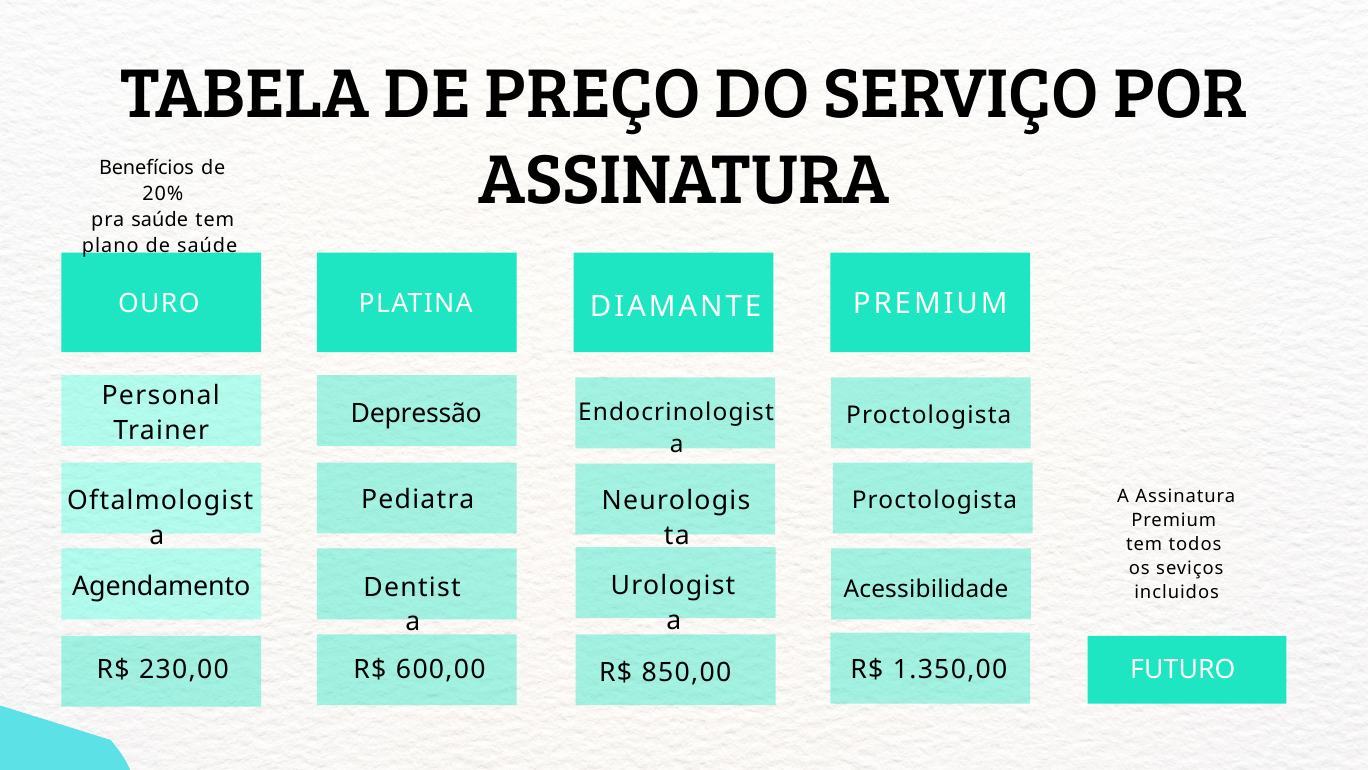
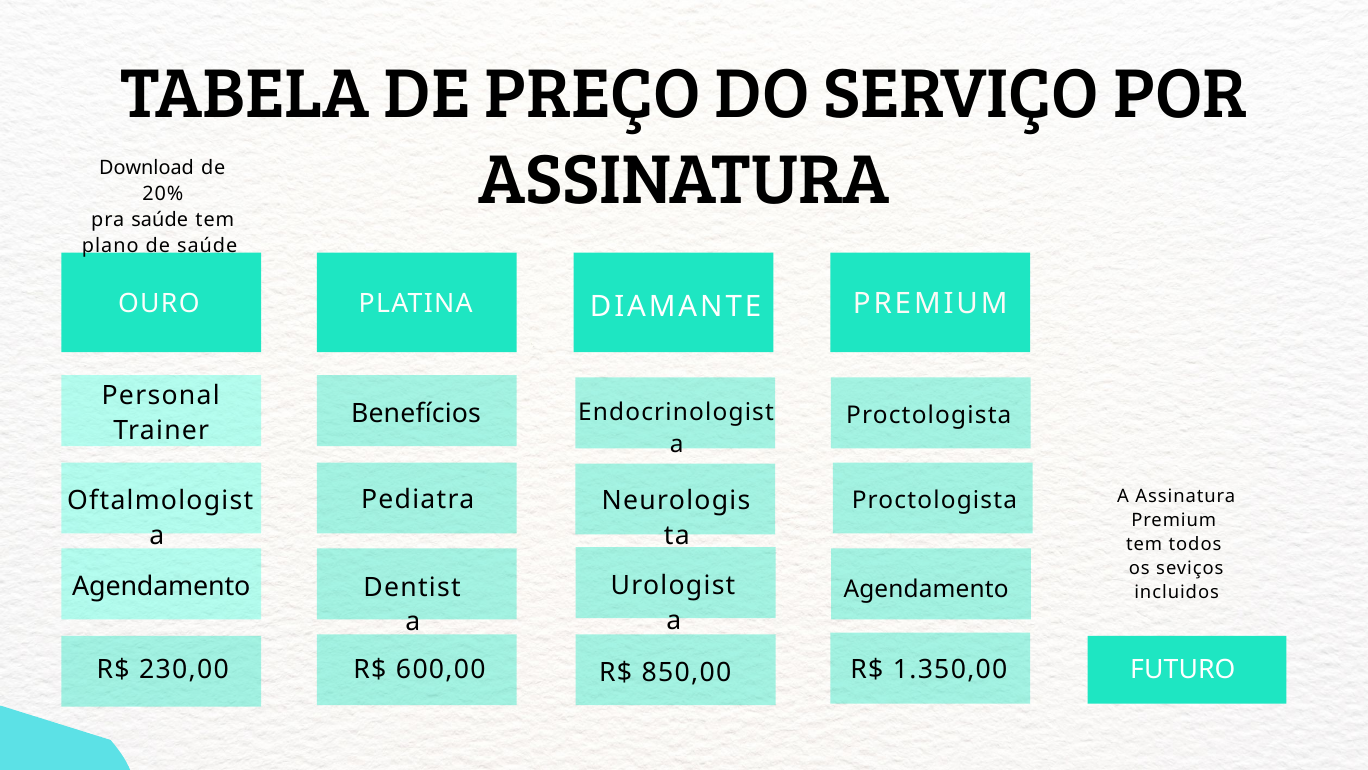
Benefícios: Benefícios -> Download (146, 168)
Depressão: Depressão -> Benefícios (416, 413)
Acessibilidade: Acessibilidade -> Agendamento (926, 589)
